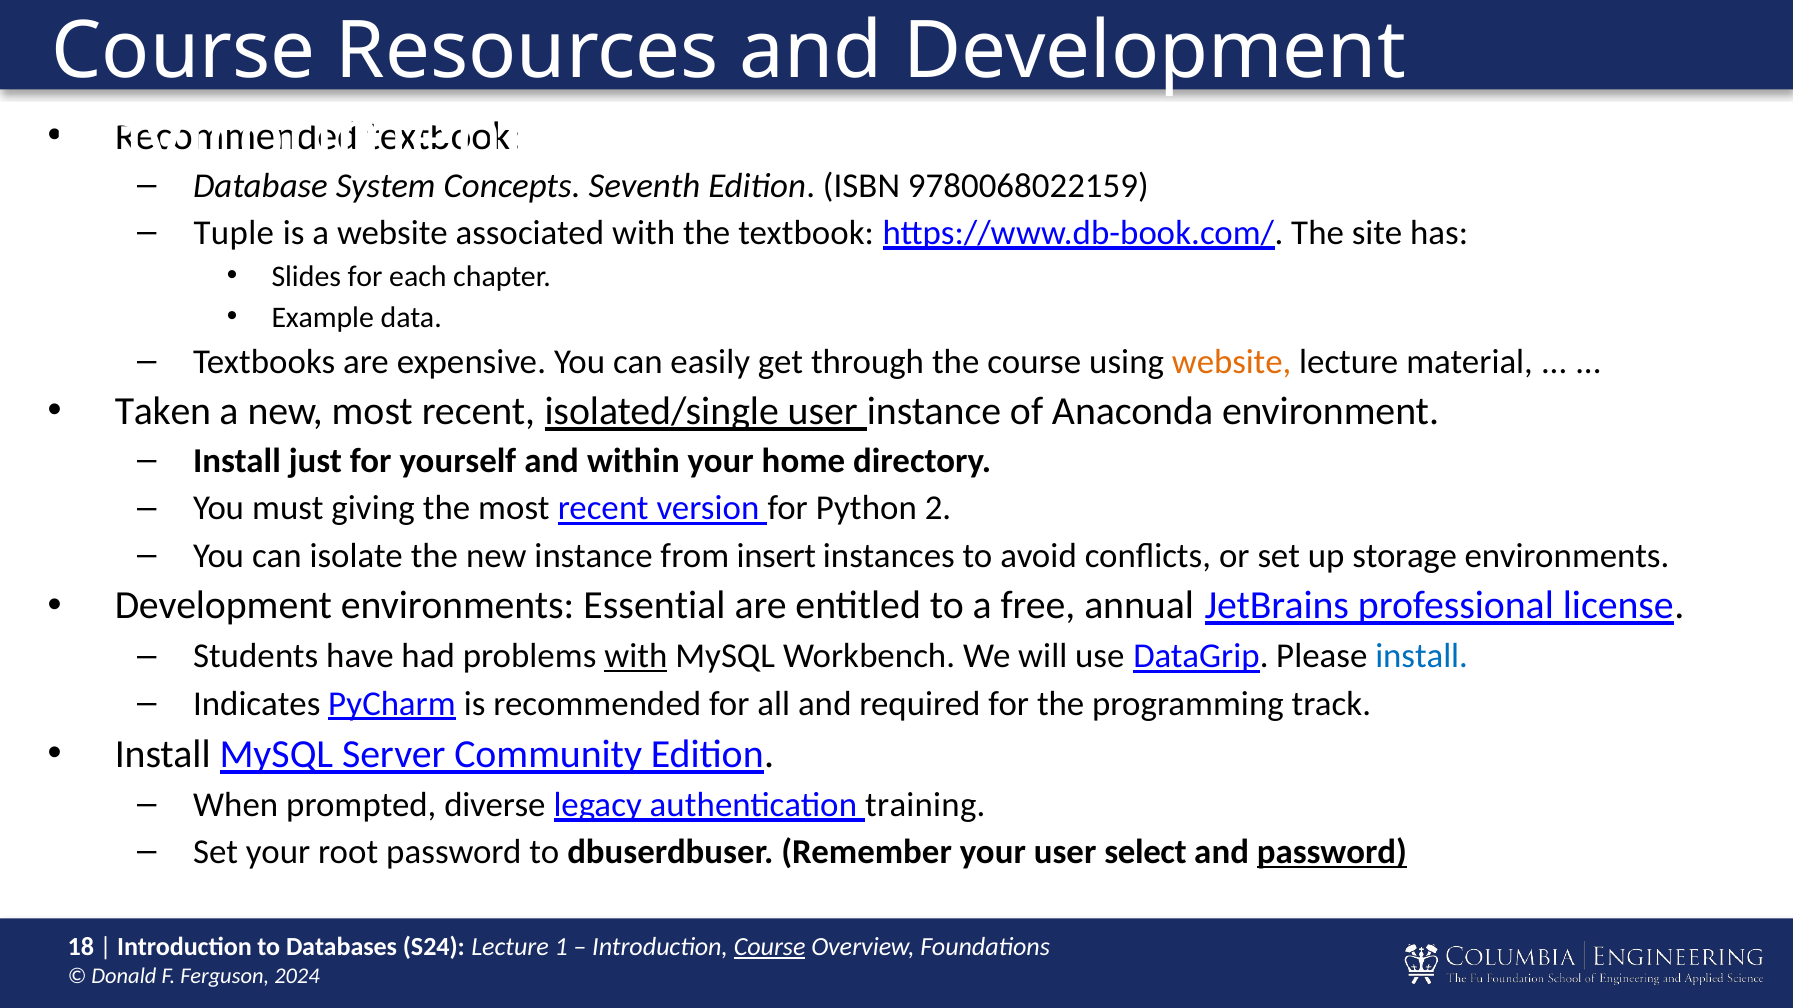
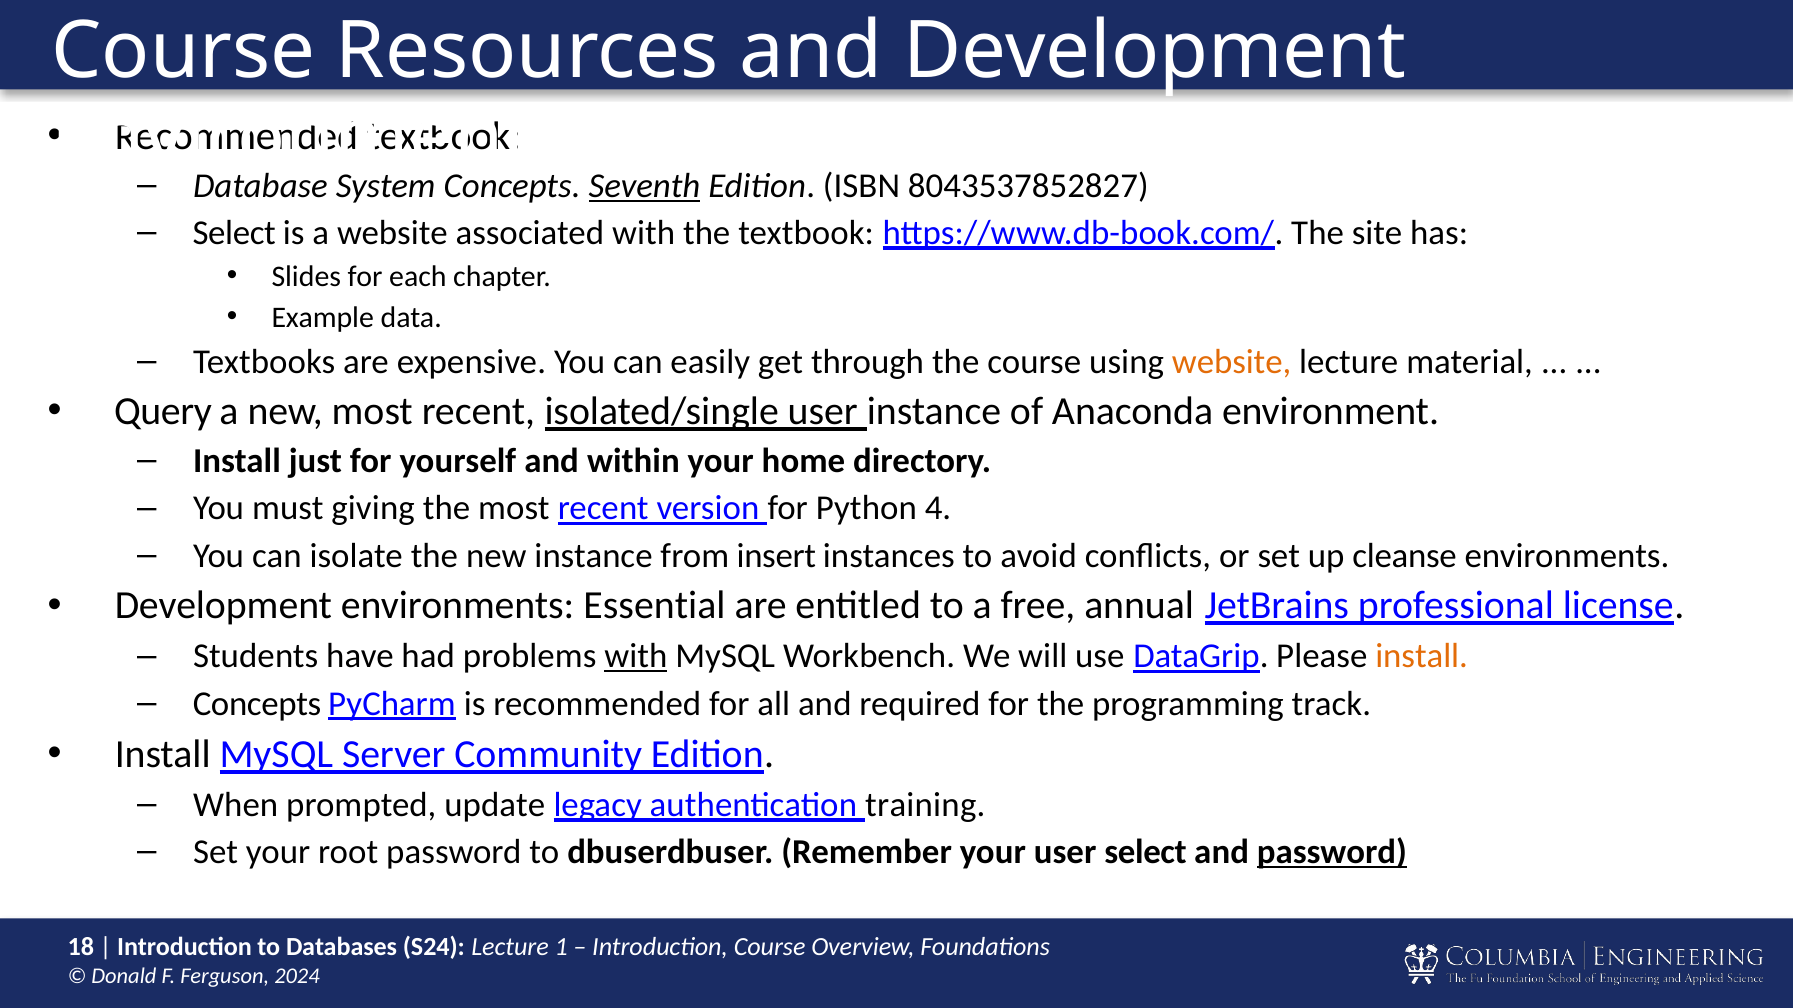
Seventh underline: none -> present (644, 186)
9780068022159: 9780068022159 -> 8043537852827 (1028, 186)
Tuple: Tuple -> Select (234, 233)
Taken: Taken -> Query (163, 412)
2: 2 -> 4 (938, 508)
storage: storage -> cleanse (1405, 556)
install colour: blue -> orange (1422, 656)
Indicates: Indicates -> Concepts (257, 704)
diverse: diverse -> update (495, 805)
Course underline: present -> none (770, 947)
